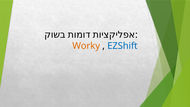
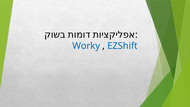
Worky colour: orange -> blue (86, 46)
